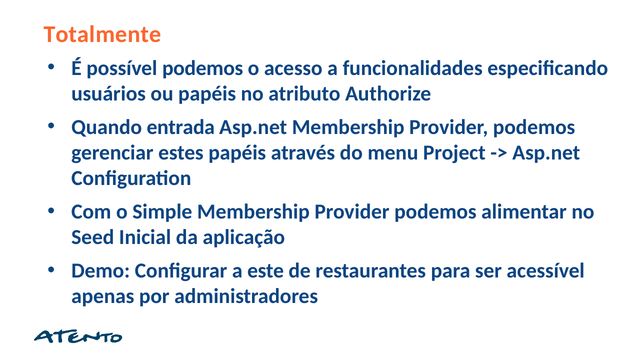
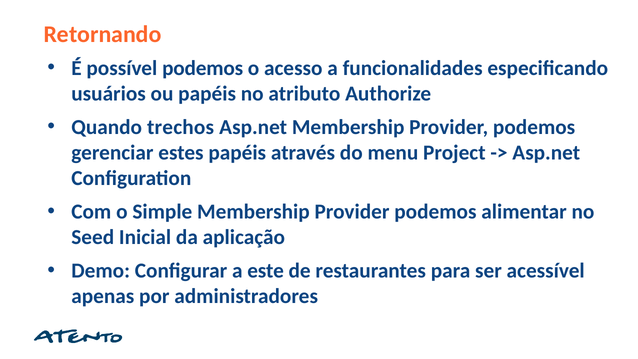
Totalmente: Totalmente -> Retornando (103, 35)
entrada: entrada -> trechos (181, 127)
